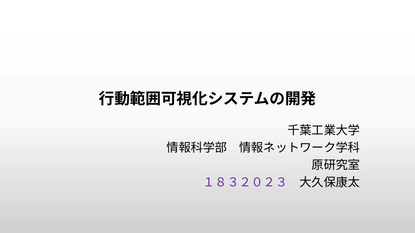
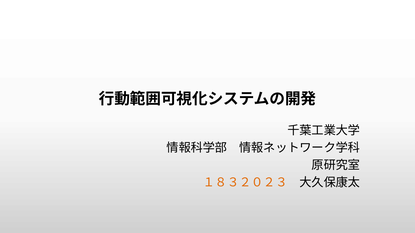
１８３２０２３ colour: purple -> orange (245, 183)
